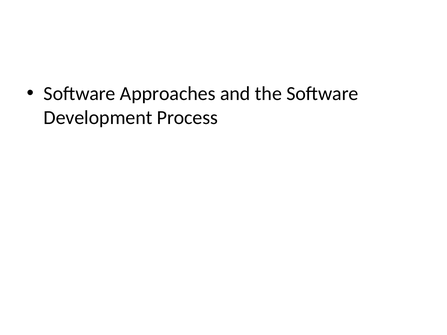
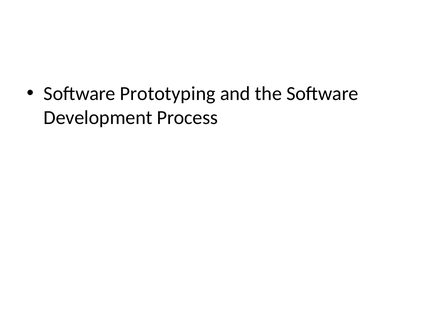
Approaches: Approaches -> Prototyping (168, 94)
